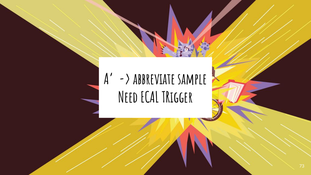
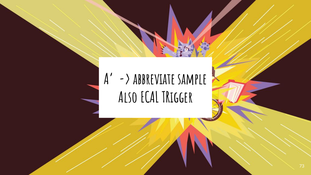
Need: Need -> Also (128, 98)
